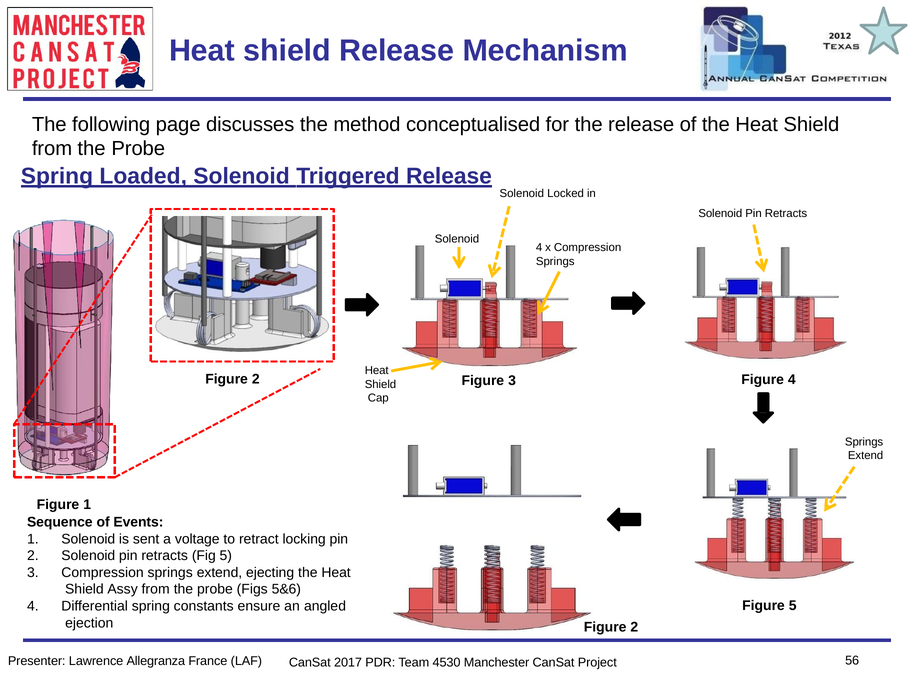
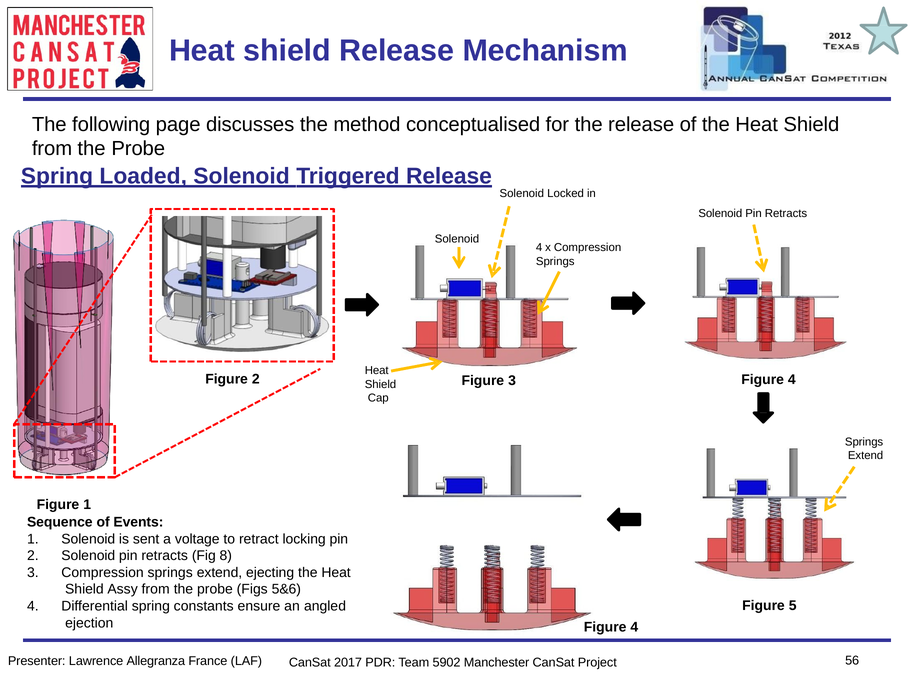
Fig 5: 5 -> 8 (226, 555)
2: 2 -> 4 (634, 627)
4530: 4530 -> 5902 (447, 662)
